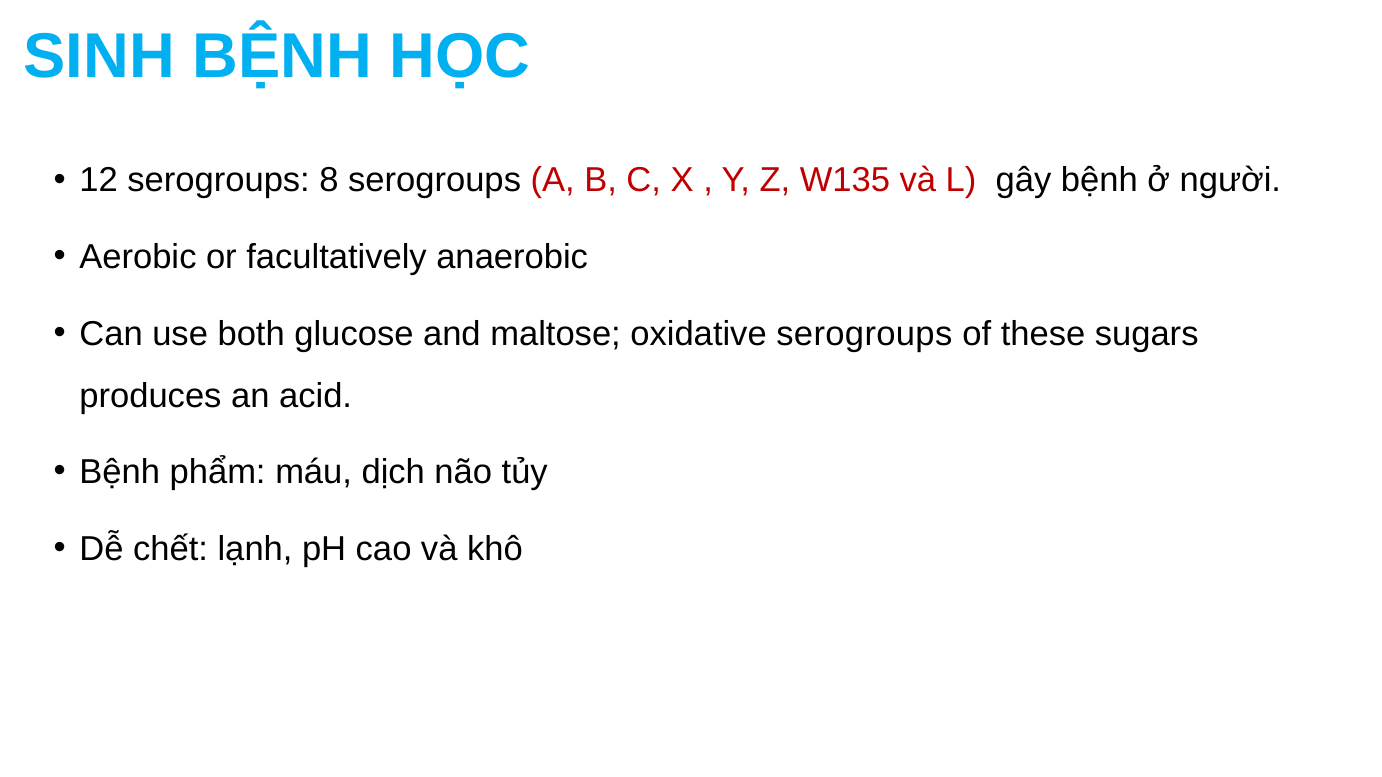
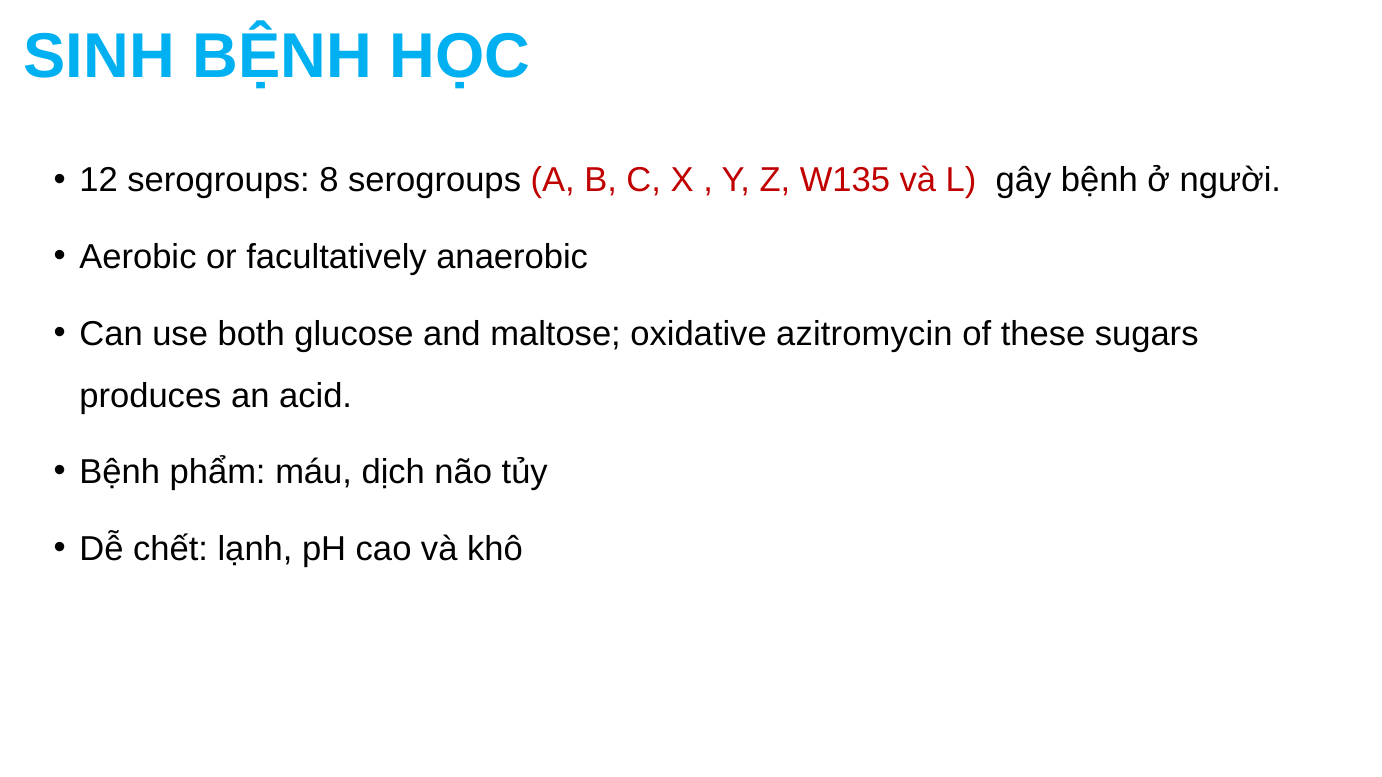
oxidative serogroups: serogroups -> azitromycin (864, 334)
